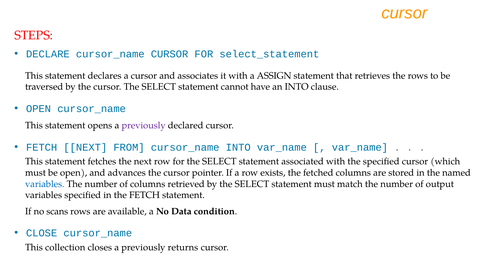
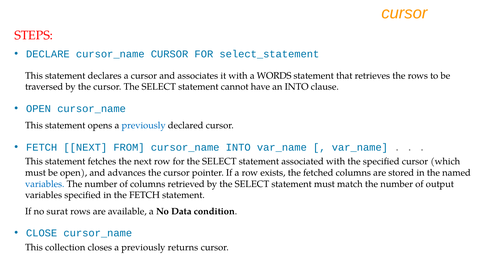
ASSIGN: ASSIGN -> WORDS (274, 76)
previously colour: purple -> blue (144, 126)
scans: scans -> surat (57, 211)
